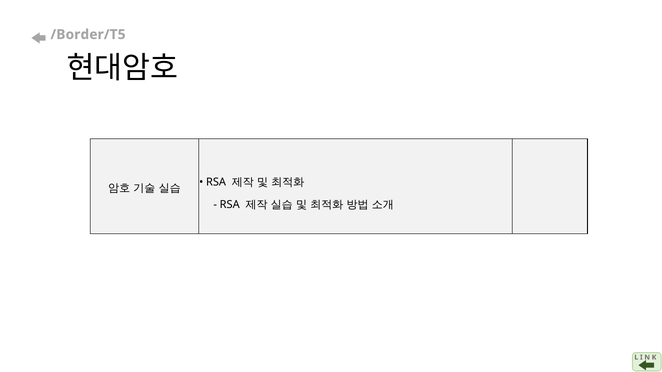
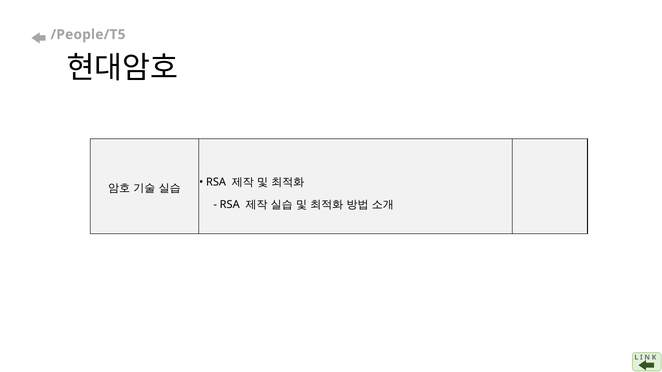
/Border/T5: /Border/T5 -> /People/T5 (88, 35)
